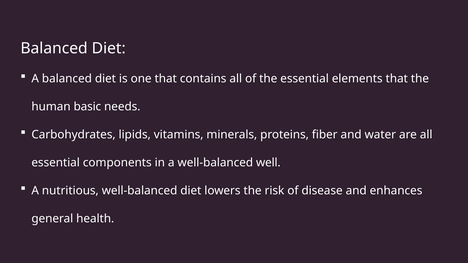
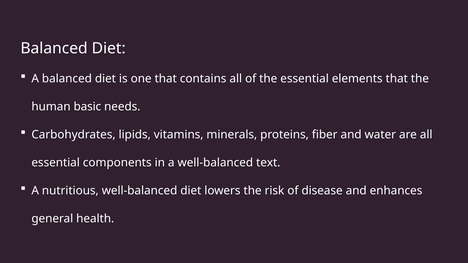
well: well -> text (268, 163)
